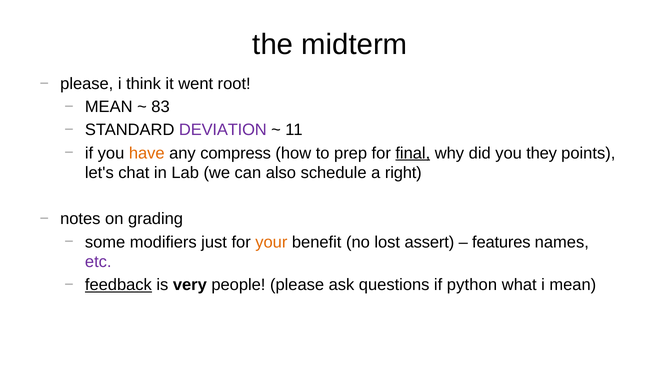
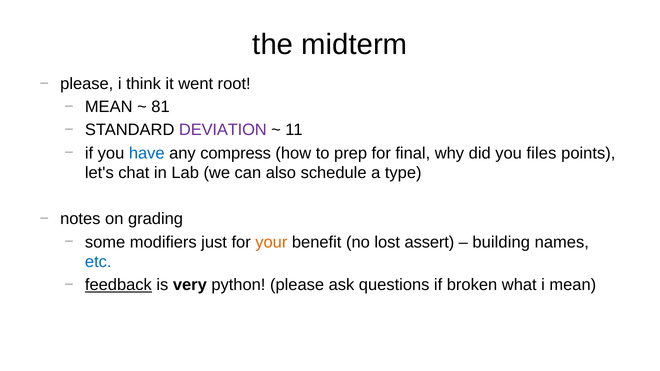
83: 83 -> 81 (161, 107)
have colour: orange -> blue (147, 153)
final underline: present -> none (413, 153)
they: they -> files (541, 153)
right: right -> type (403, 173)
features: features -> building (501, 242)
etc colour: purple -> blue (98, 262)
people: people -> python (238, 285)
python: python -> broken (472, 285)
